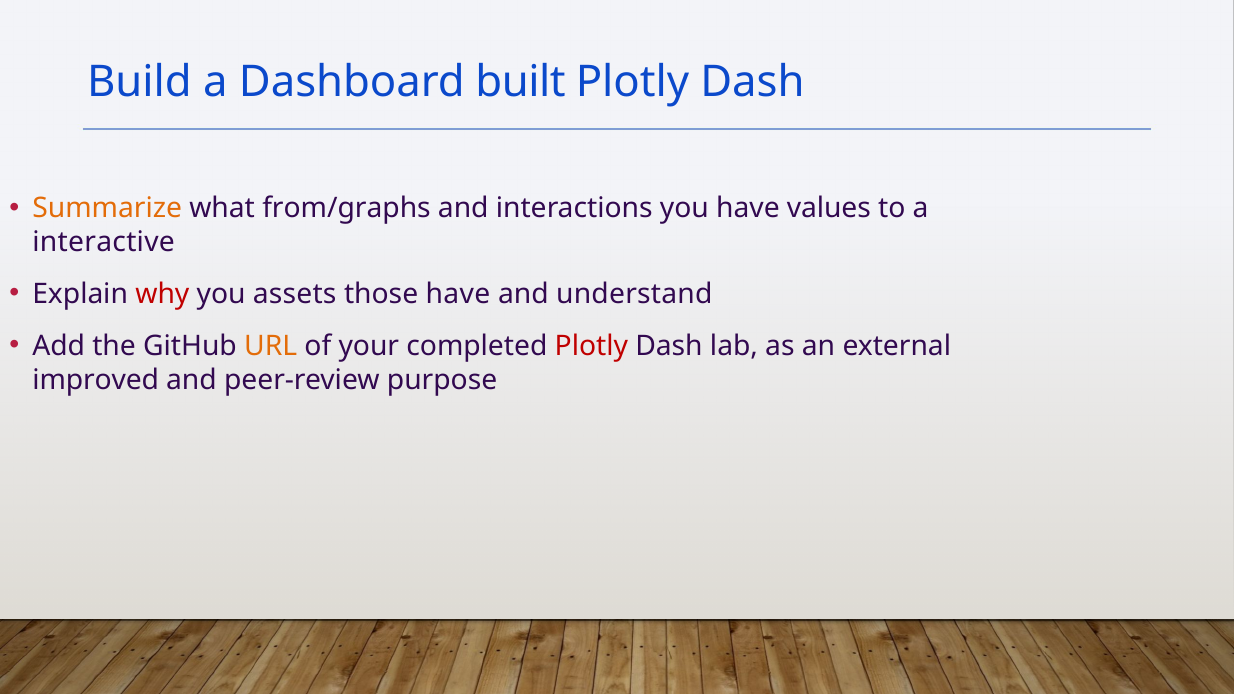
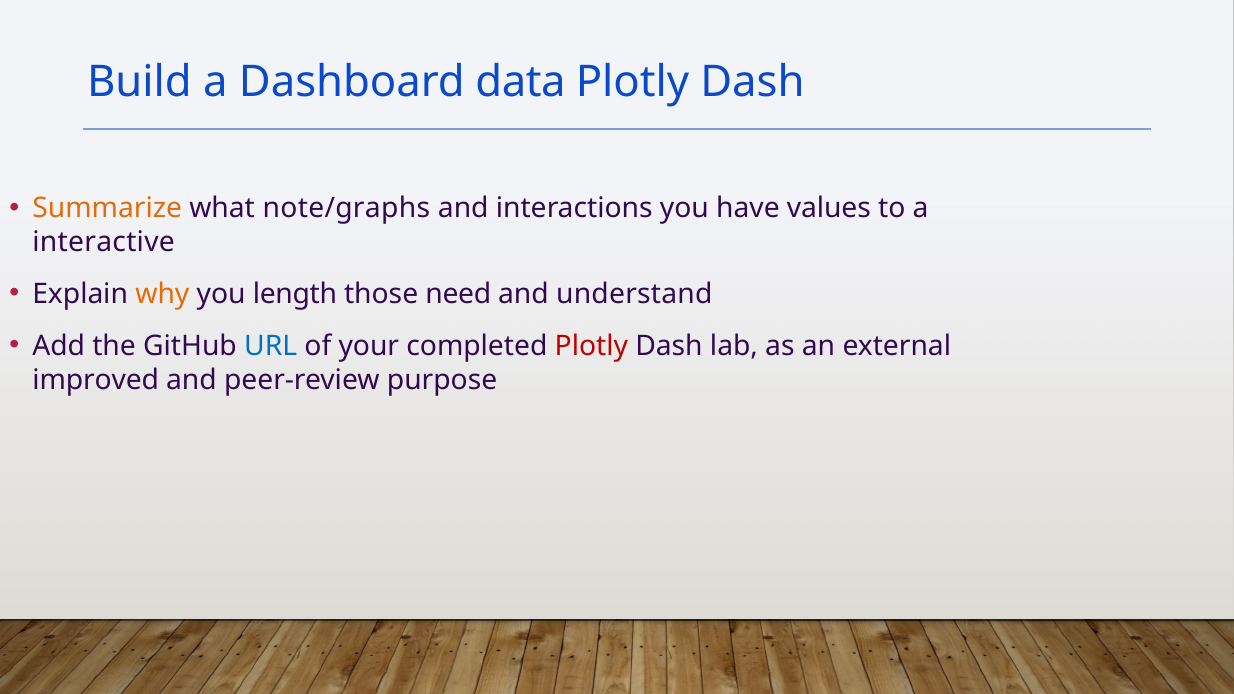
built: built -> data (521, 82)
from/graphs: from/graphs -> note/graphs (346, 208)
why colour: red -> orange (162, 294)
assets: assets -> length (295, 294)
those have: have -> need (458, 294)
URL colour: orange -> blue (271, 346)
